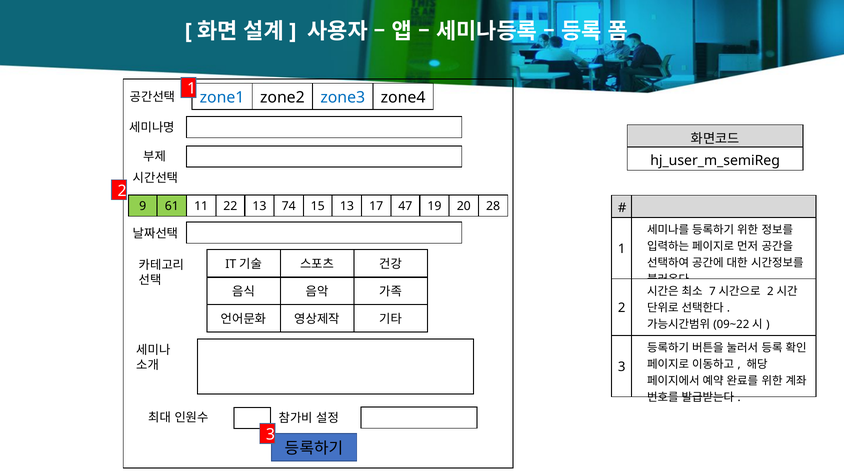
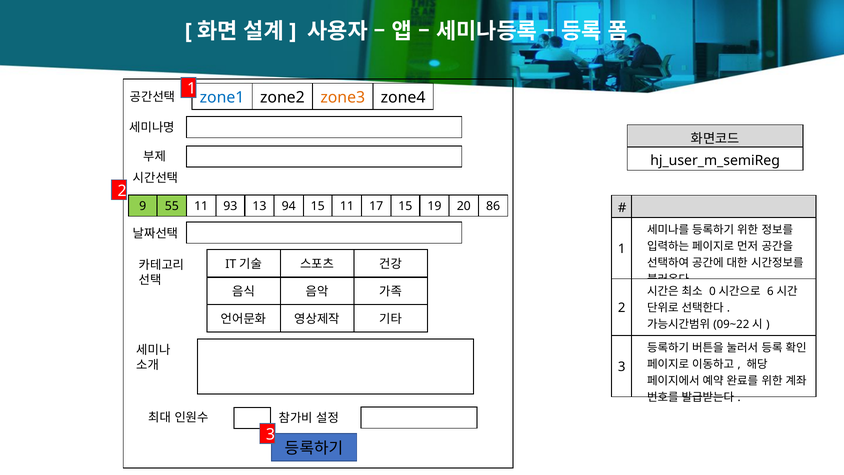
zone3 colour: blue -> orange (343, 98)
61: 61 -> 55 (172, 206)
22: 22 -> 93 (230, 206)
74: 74 -> 94 (289, 206)
15 13: 13 -> 11 (347, 206)
17 47: 47 -> 15 (405, 206)
28: 28 -> 86 (493, 206)
7: 7 -> 0 (712, 291)
2: 2 -> 6 (770, 291)
